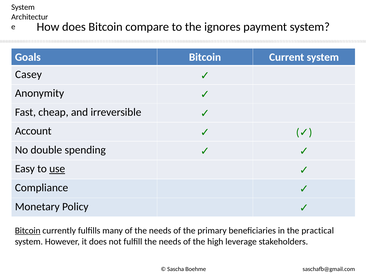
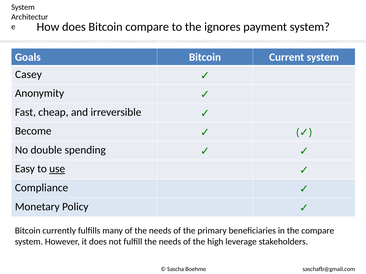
Account: Account -> Become (33, 131)
Bitcoin underline: present -> none (28, 231)
the practical: practical -> compare (318, 231)
